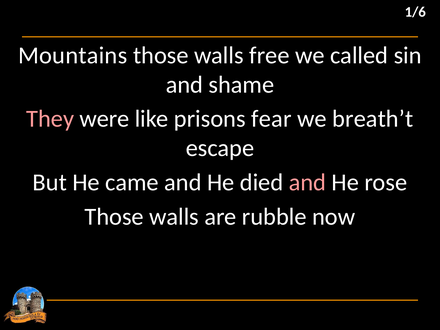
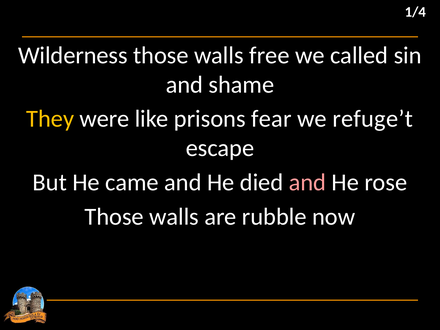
1/6: 1/6 -> 1/4 (415, 12)
Mountains: Mountains -> Wilderness (73, 55)
They colour: pink -> yellow (50, 119)
breath’t: breath’t -> refuge’t (373, 119)
